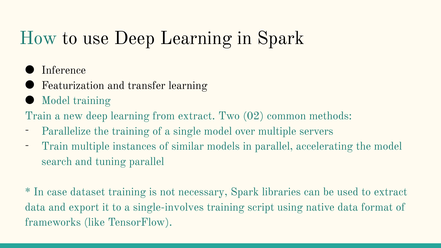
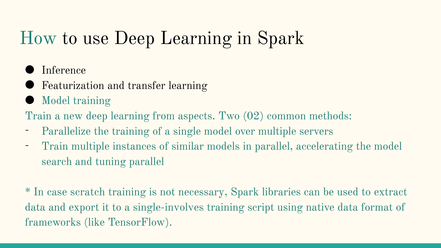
from extract: extract -> aspects (197, 116)
dataset: dataset -> scratch (88, 192)
